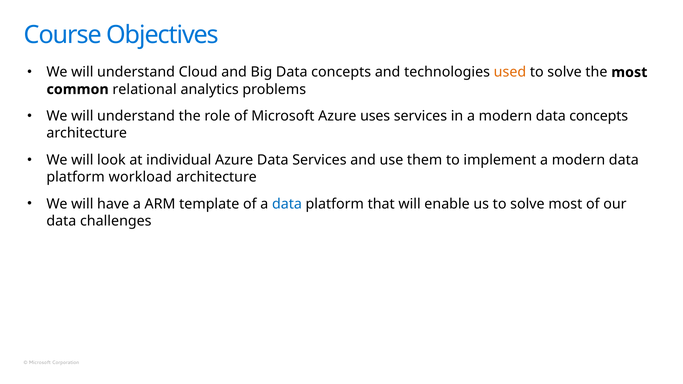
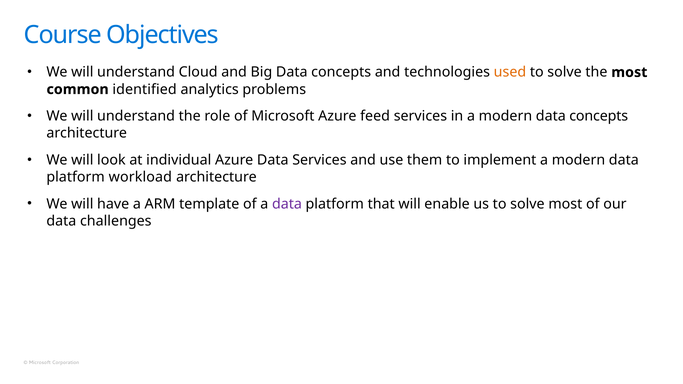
relational: relational -> identified (145, 89)
uses: uses -> feed (375, 116)
data colour: blue -> purple (287, 204)
